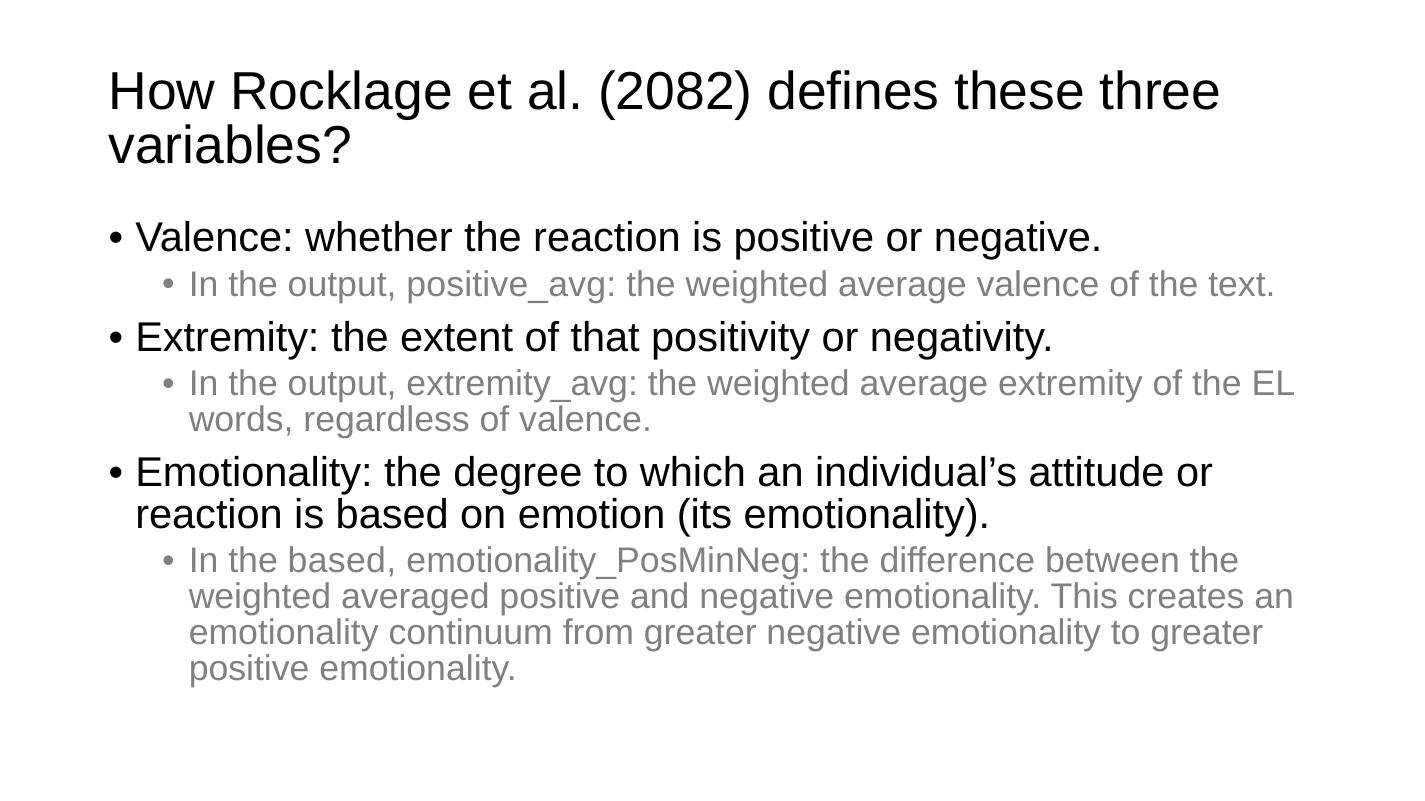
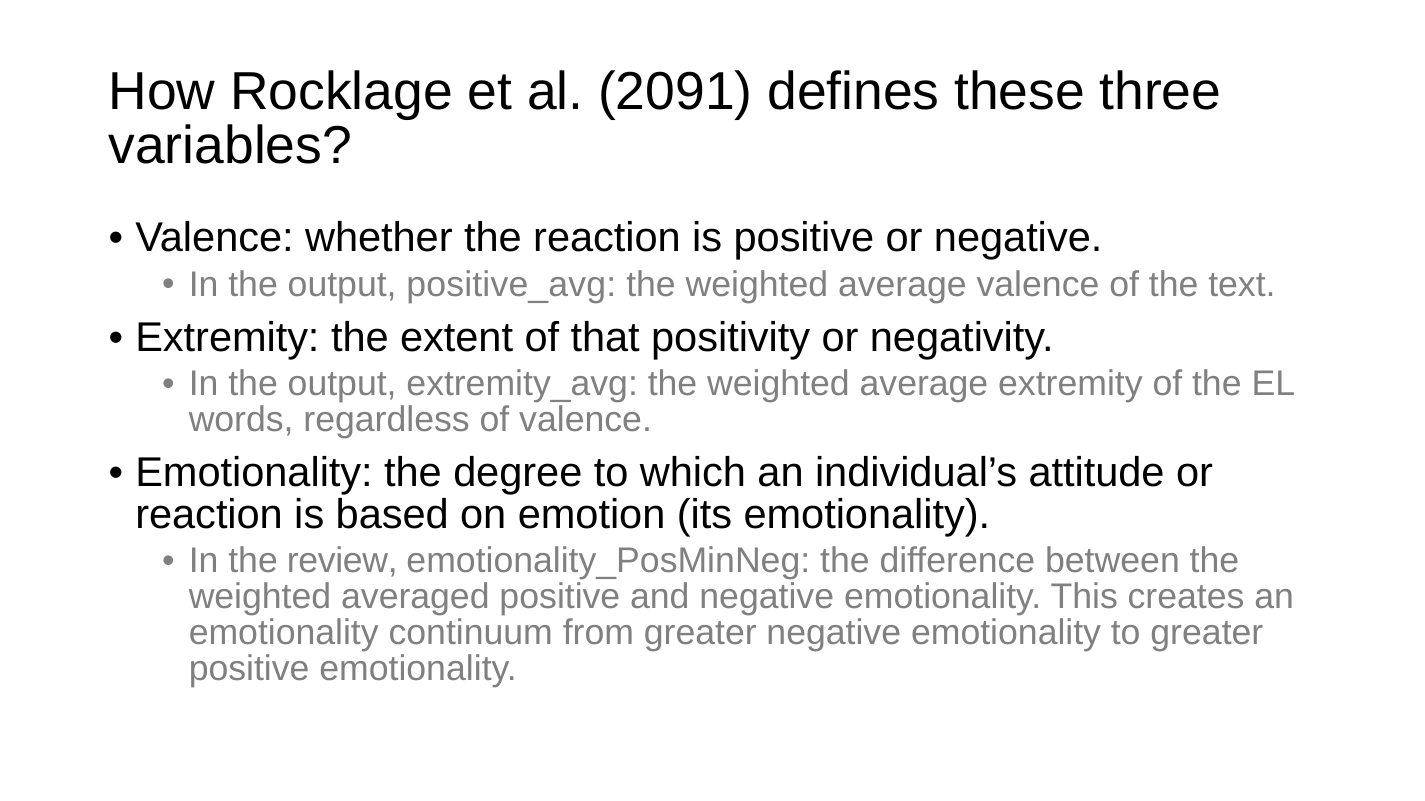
2082: 2082 -> 2091 (675, 92)
the based: based -> review (342, 562)
